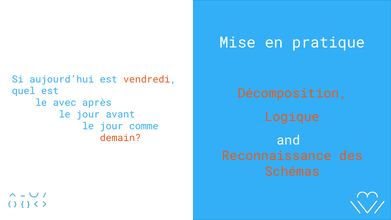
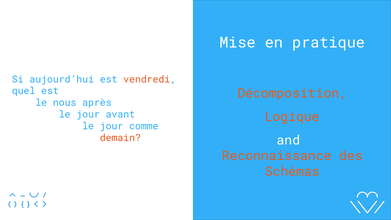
avec: avec -> nous (65, 103)
